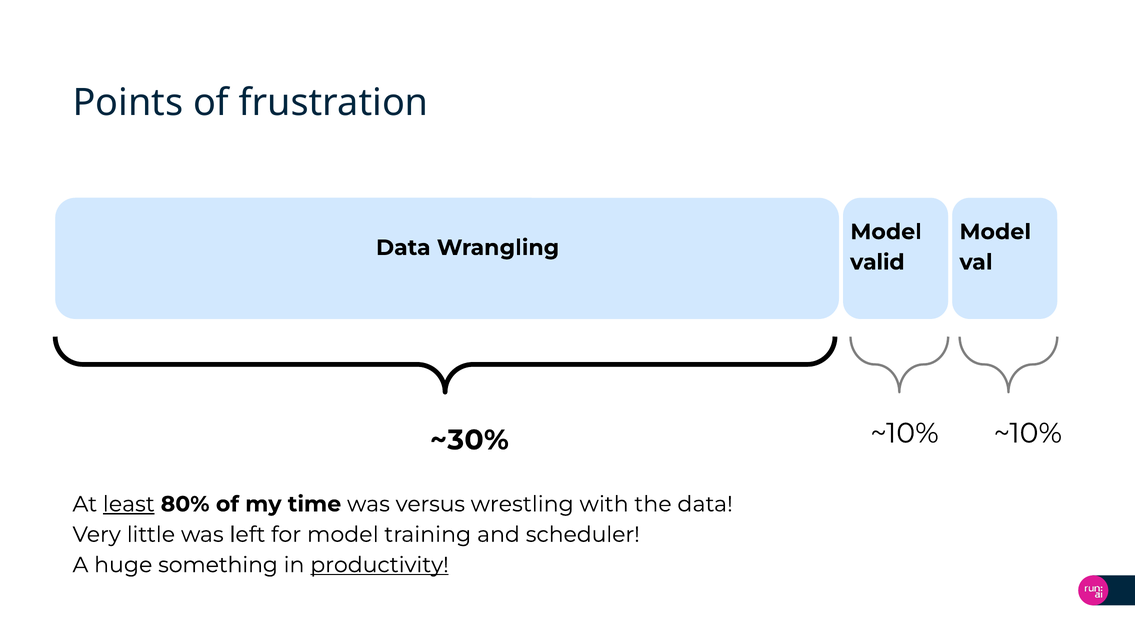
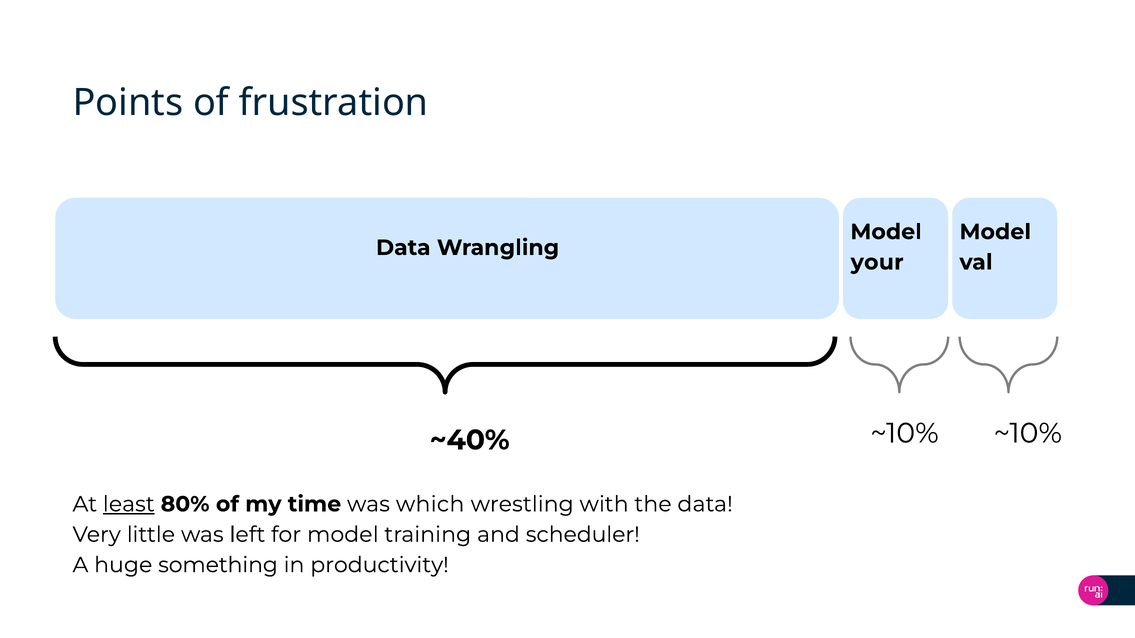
valid: valid -> your (877, 262)
~30%: ~30% -> ~40% (470, 440)
versus: versus -> which (430, 504)
productivity underline: present -> none (380, 565)
